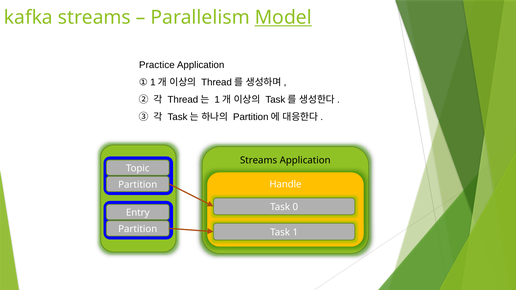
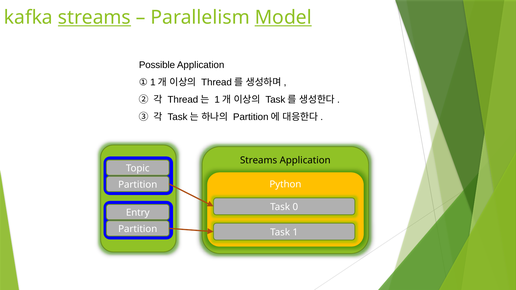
streams underline: none -> present (94, 18)
Practice: Practice -> Possible (157, 65)
Handle: Handle -> Python (285, 185)
